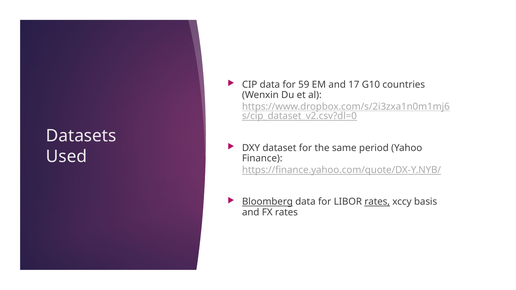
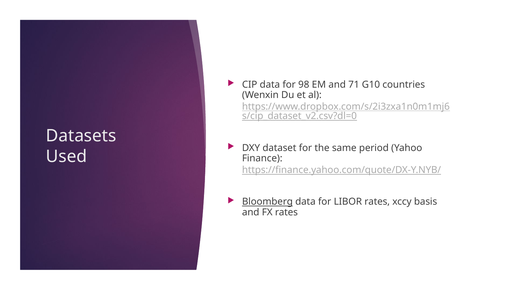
59: 59 -> 98 (304, 85)
17: 17 -> 71 (354, 85)
rates underline: present -> none (377, 202)
